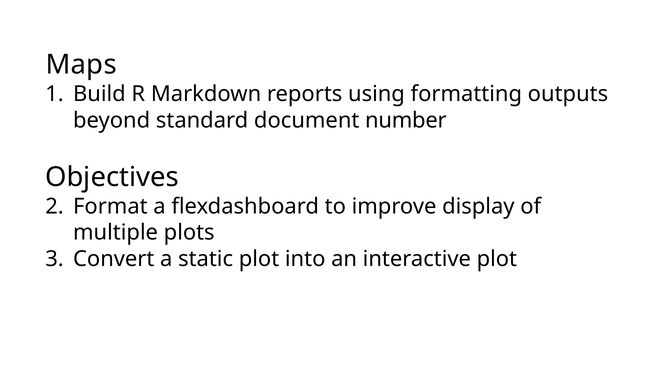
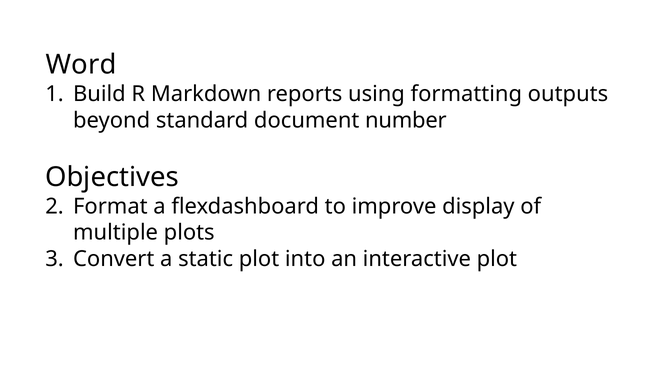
Maps: Maps -> Word (81, 65)
